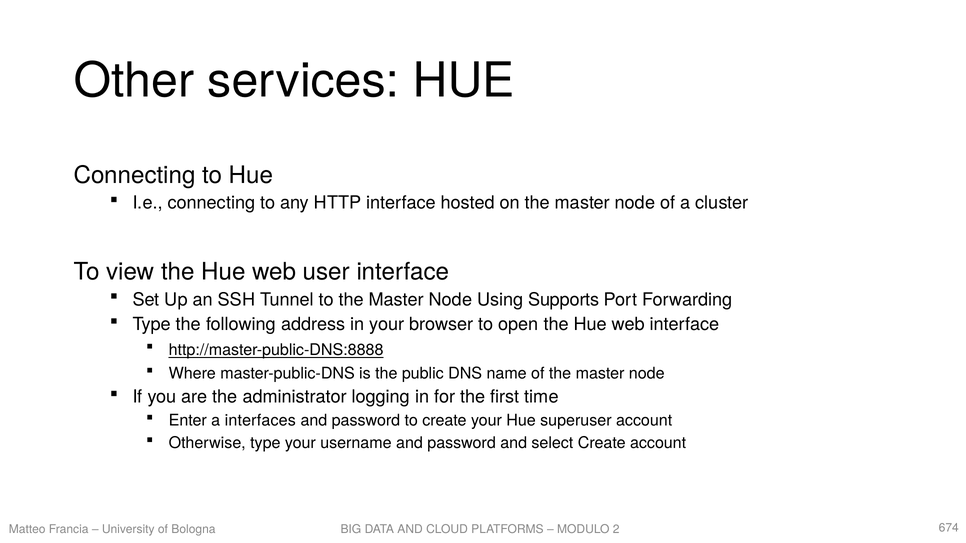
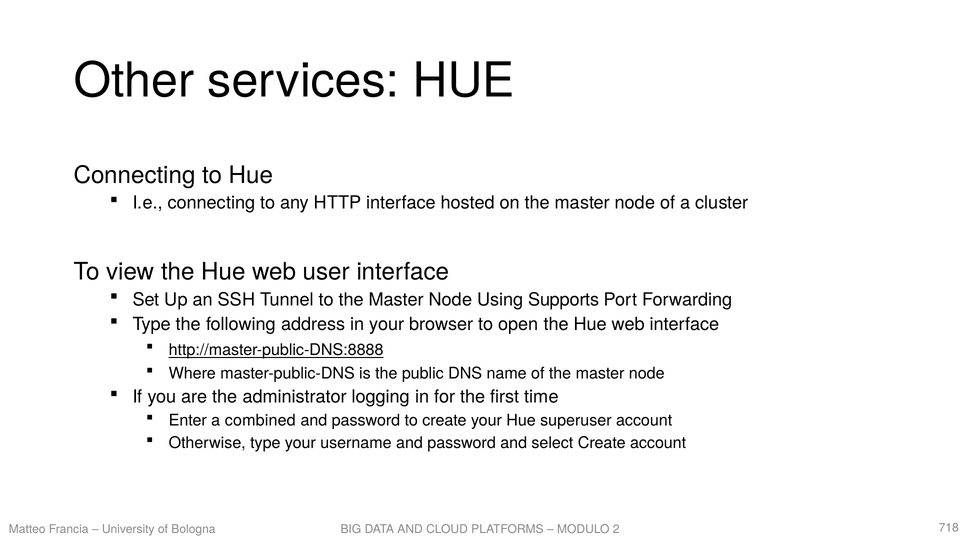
interfaces: interfaces -> combined (260, 421)
674: 674 -> 718 (949, 528)
